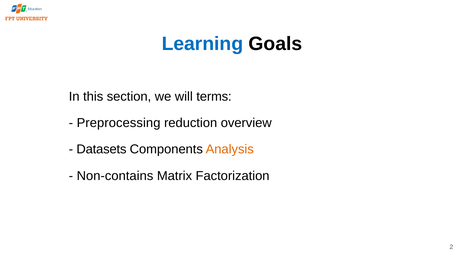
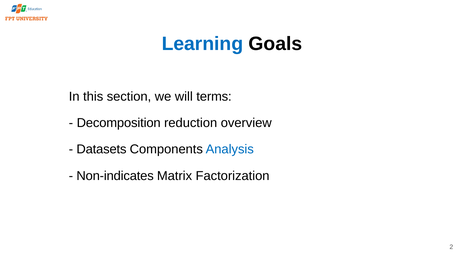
Preprocessing: Preprocessing -> Decomposition (119, 123)
Analysis colour: orange -> blue (230, 149)
Non-contains: Non-contains -> Non-indicates (115, 176)
